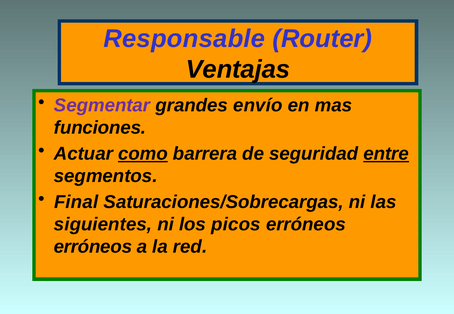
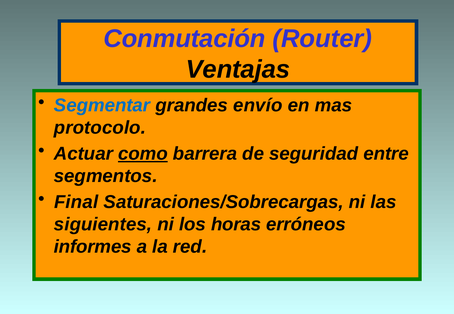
Responsable: Responsable -> Conmutación (184, 39)
Segmentar colour: purple -> blue (102, 105)
funciones: funciones -> protocolo (100, 128)
entre underline: present -> none (386, 154)
picos: picos -> horas (236, 225)
erróneos: erróneos -> informes (93, 247)
